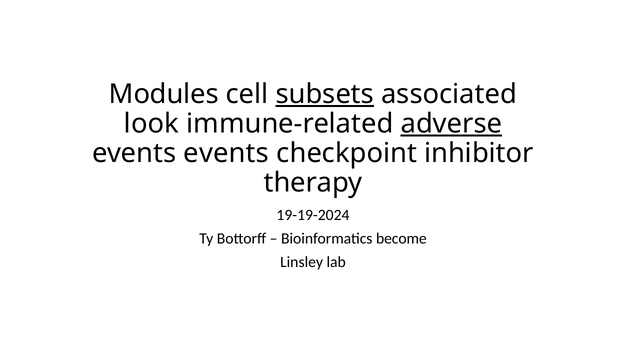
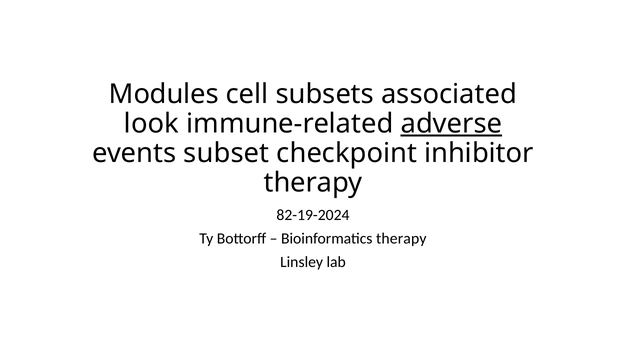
subsets underline: present -> none (325, 94)
events events: events -> subset (226, 153)
19-19-2024: 19-19-2024 -> 82-19-2024 (313, 215)
Bioinformatics become: become -> therapy (401, 239)
